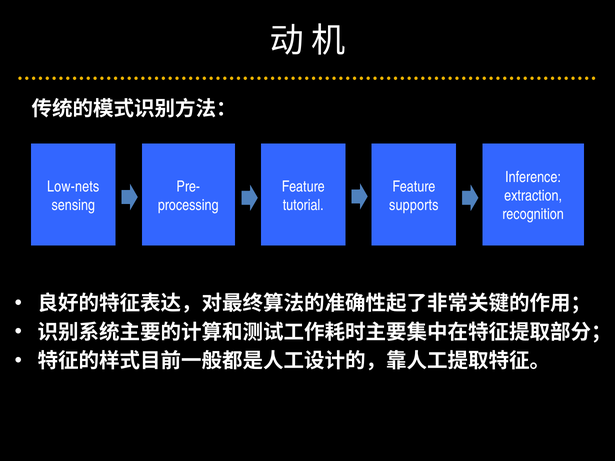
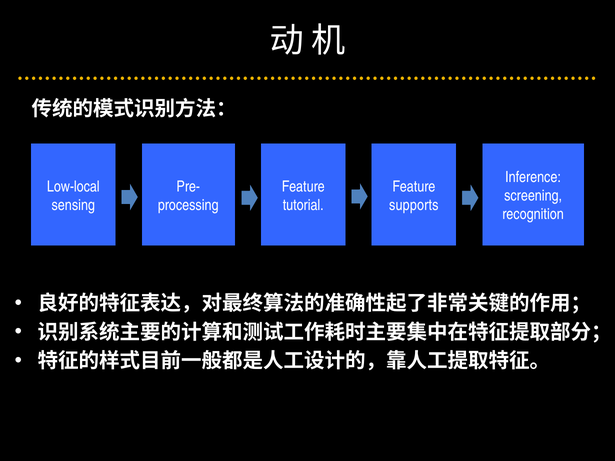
Low-nets: Low-nets -> Low-local (73, 187)
extraction: extraction -> screening (533, 196)
